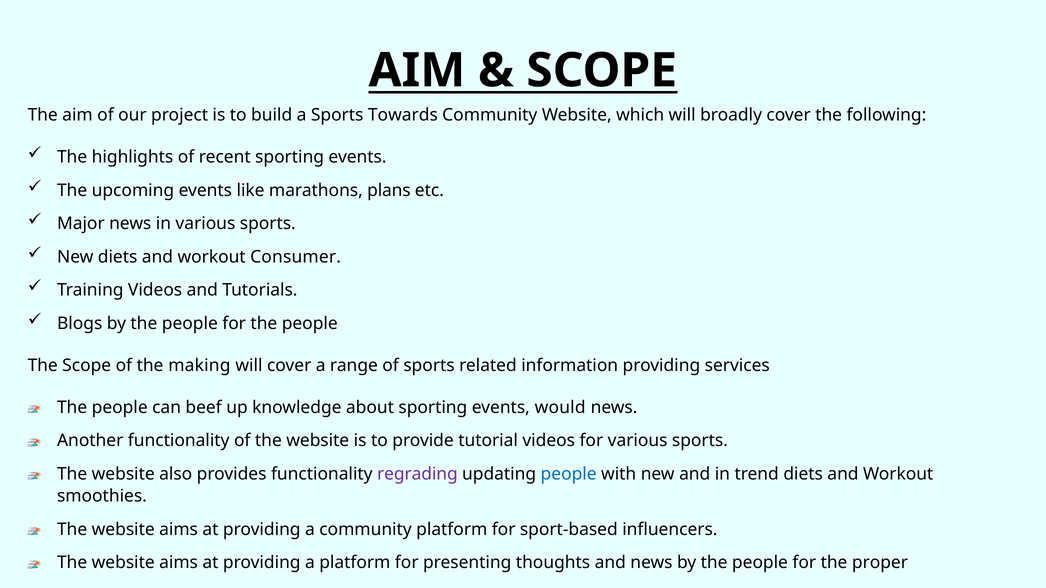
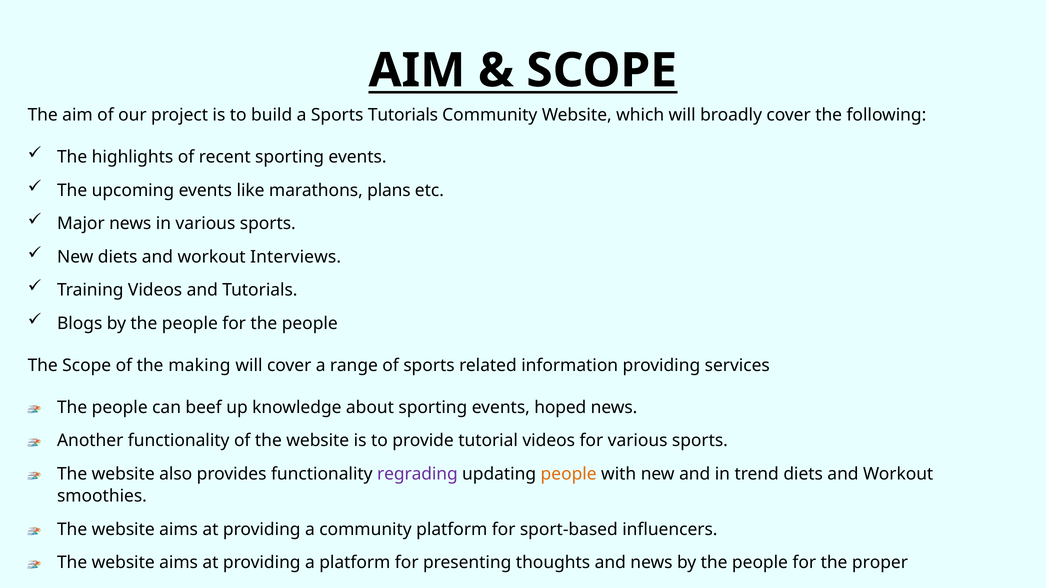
Sports Towards: Towards -> Tutorials (403, 115)
Consumer: Consumer -> Interviews (296, 257)
would: would -> hoped (560, 408)
people colour: blue -> orange (569, 474)
